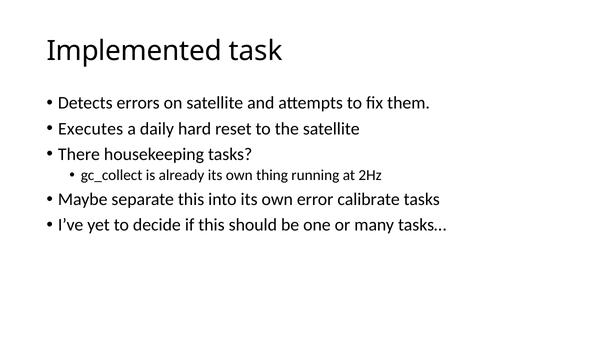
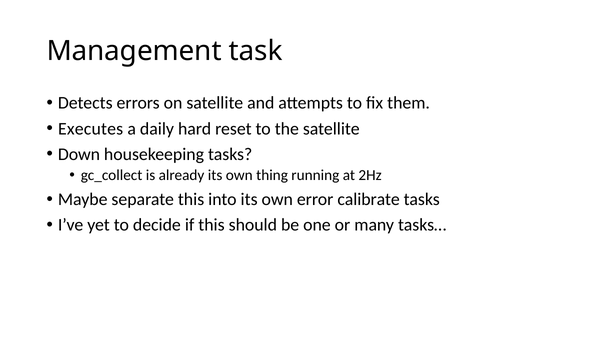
Implemented: Implemented -> Management (134, 51)
There: There -> Down (79, 154)
